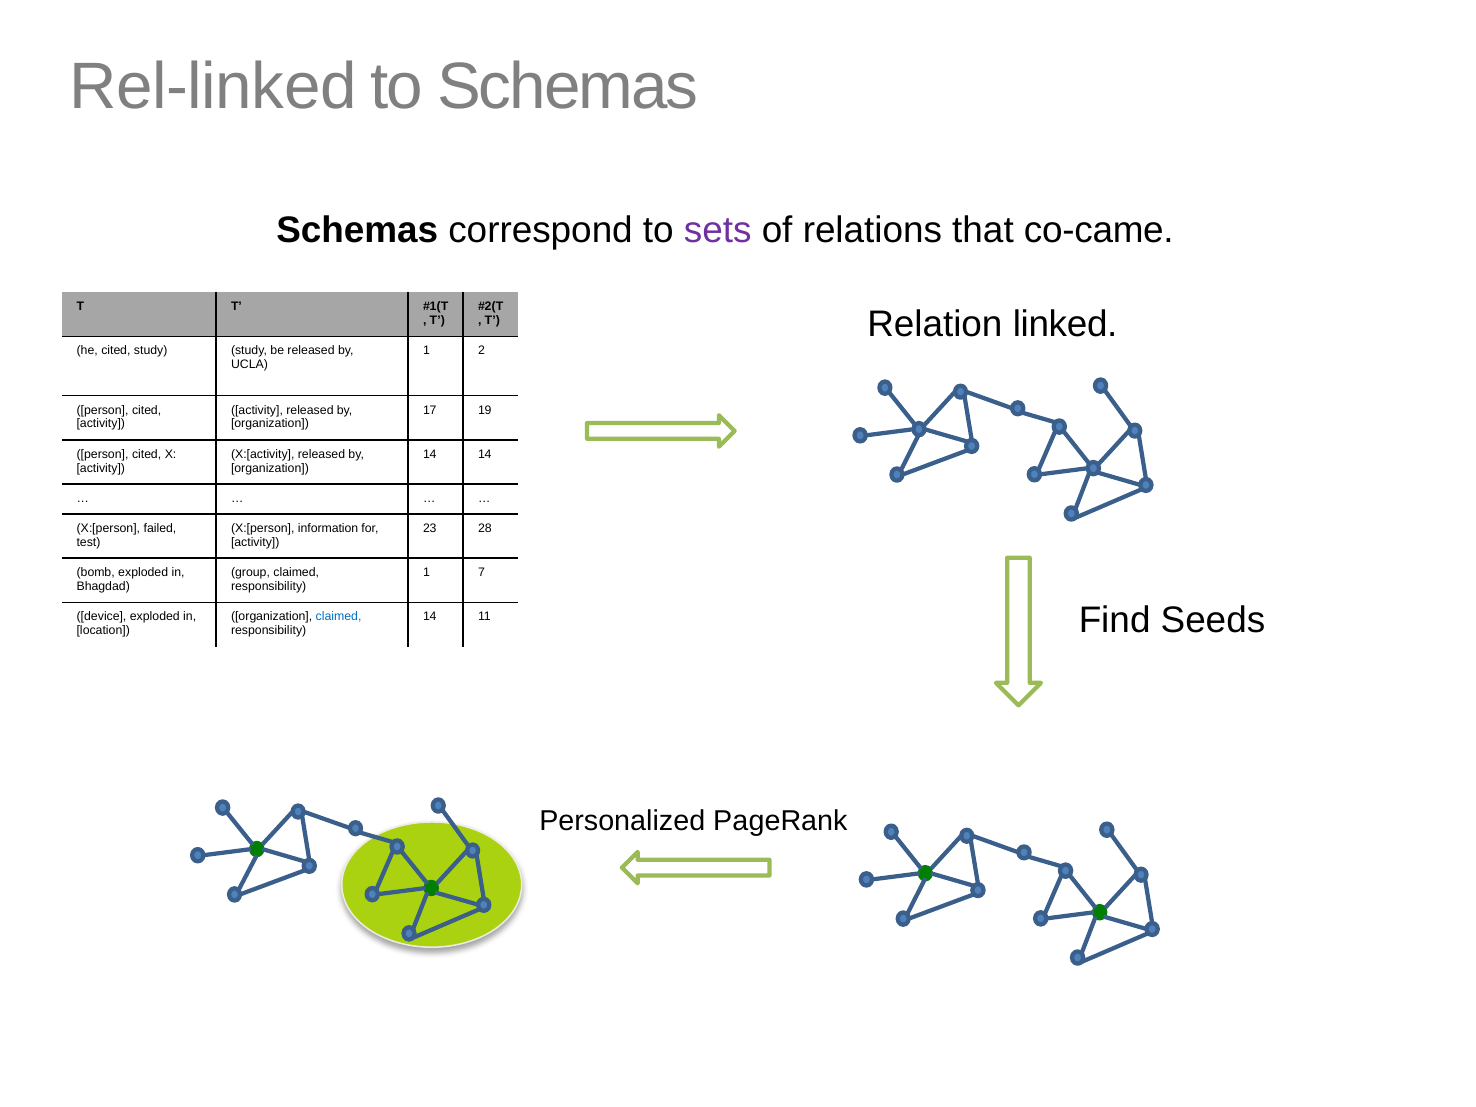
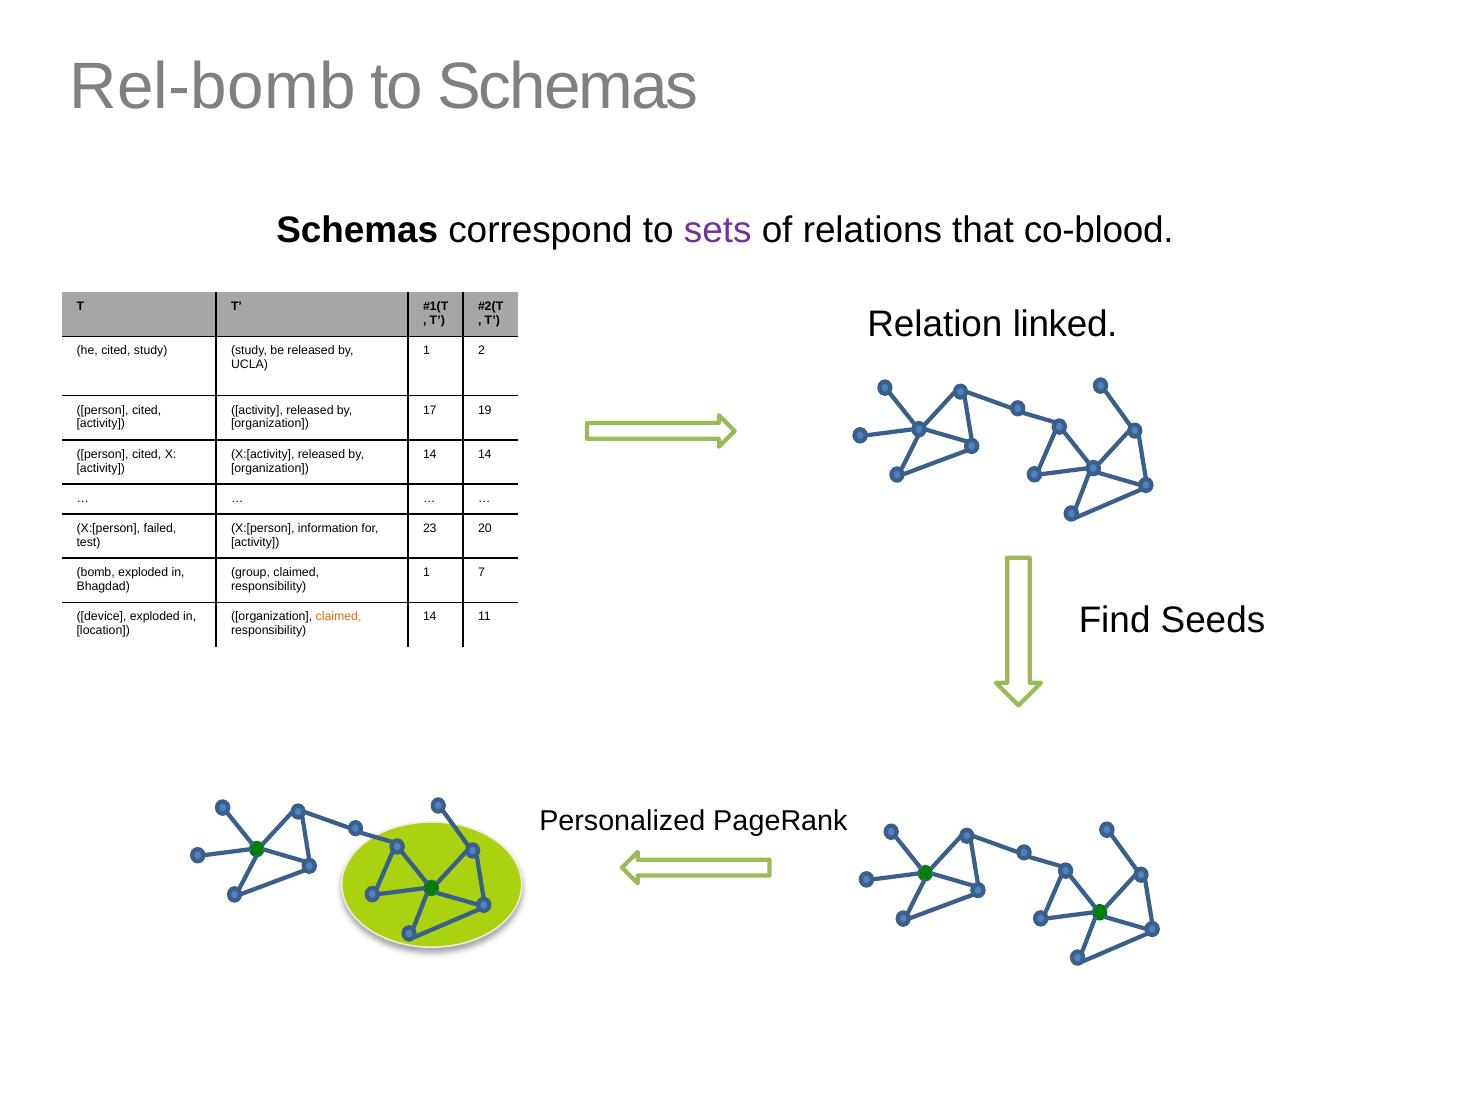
Rel-linked: Rel-linked -> Rel-bomb (213, 87)
co-came: co-came -> co-blood (1099, 231)
28: 28 -> 20 (485, 528)
claimed colour: blue -> orange (339, 617)
